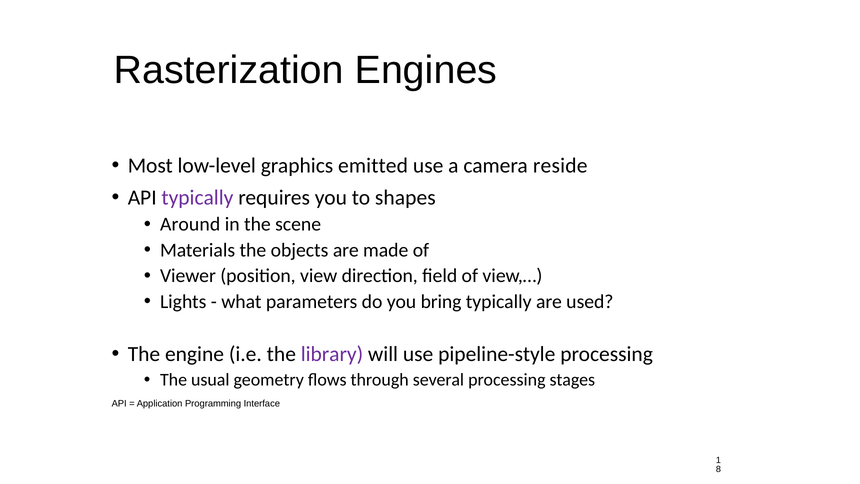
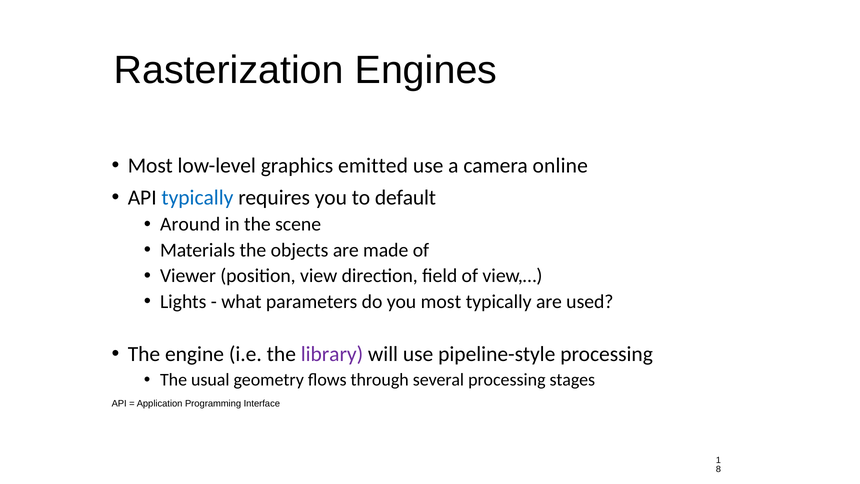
reside: reside -> online (560, 165)
typically colour: purple -> blue (197, 198)
shapes: shapes -> default (405, 198)
you bring: bring -> most (441, 301)
